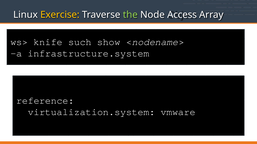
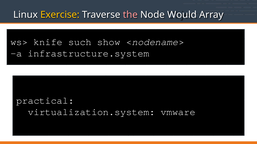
the colour: light green -> pink (130, 15)
Access: Access -> Would (182, 15)
reference: reference -> practical (45, 101)
